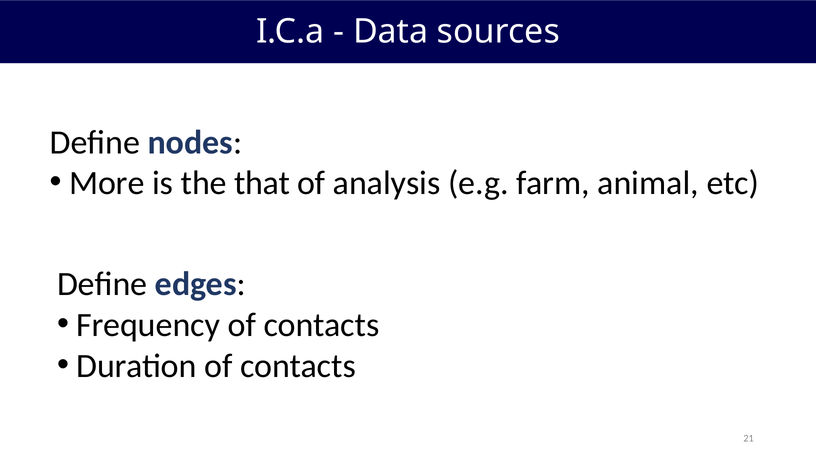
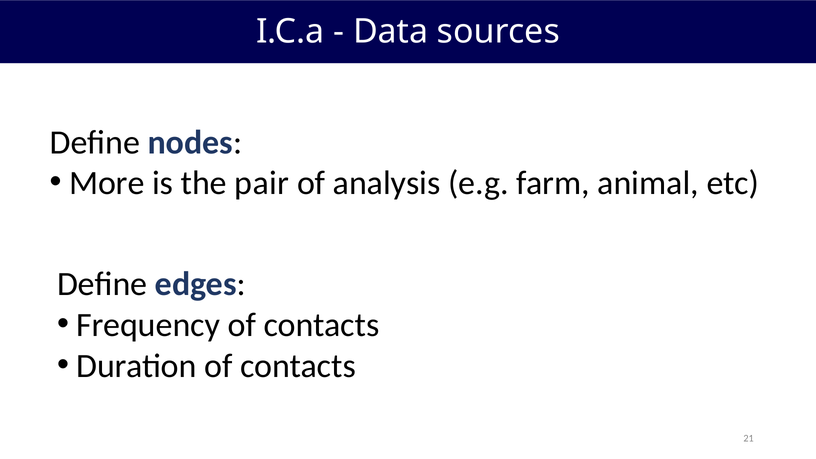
that: that -> pair (262, 183)
